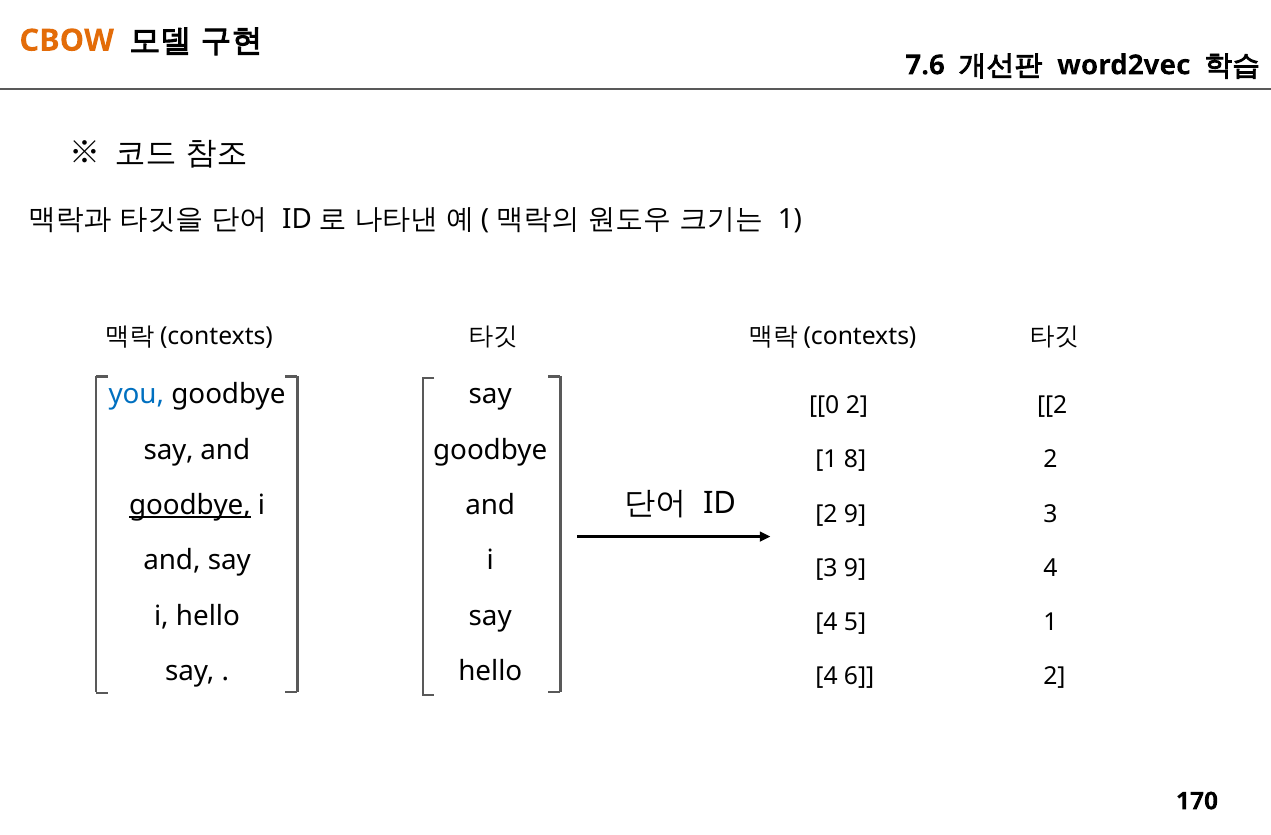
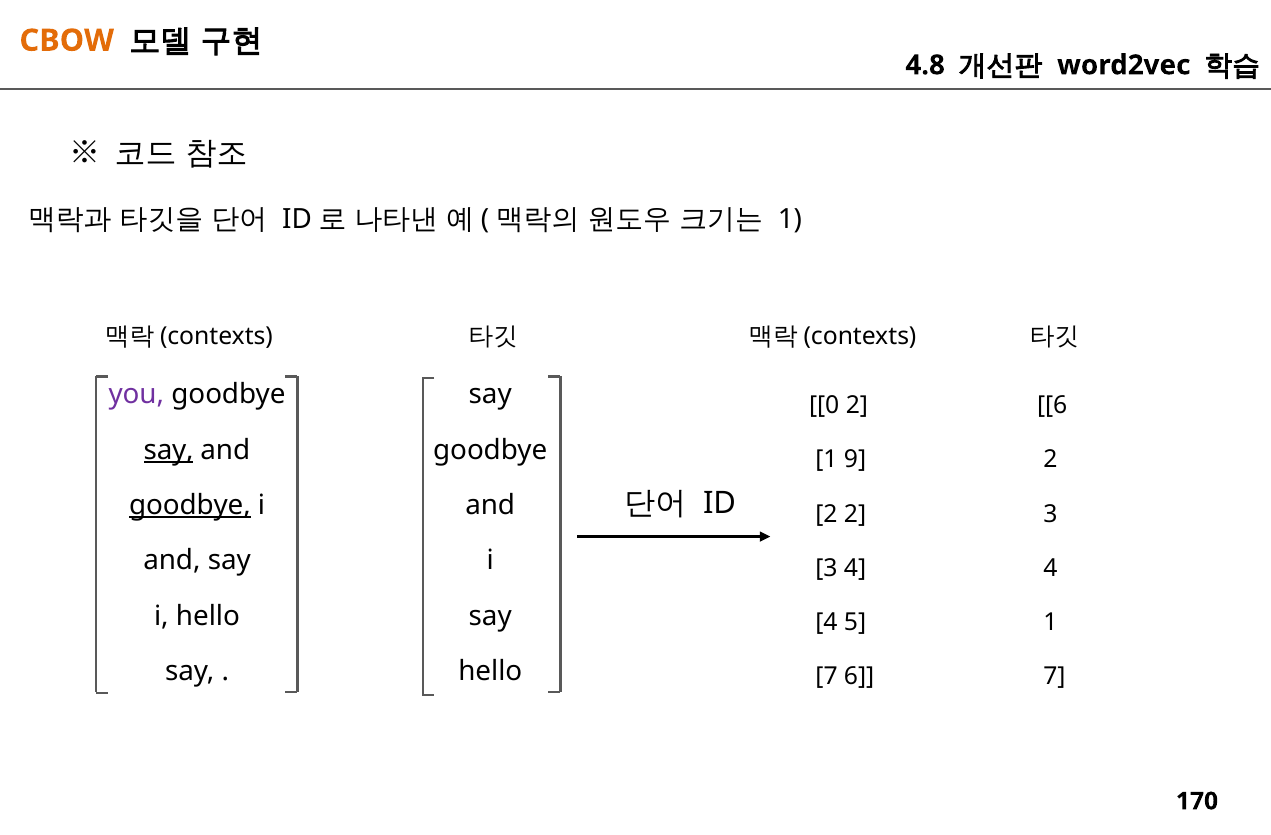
7.6: 7.6 -> 4.8 (925, 65)
you colour: blue -> purple (136, 394)
2: 2 -> 6 (1052, 406)
say underline: none -> present (169, 450)
8: 8 -> 9 (855, 460)
2 9: 9 -> 2 (855, 514)
9: 9 -> 4 (855, 568)
4: 4 -> 7 (827, 676)
2: 2 -> 7 (1055, 676)
